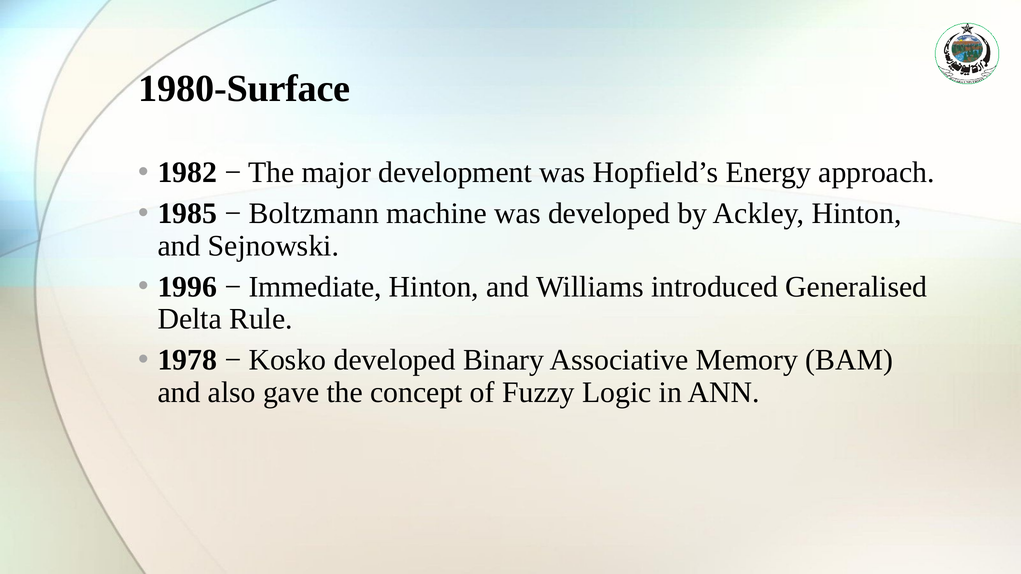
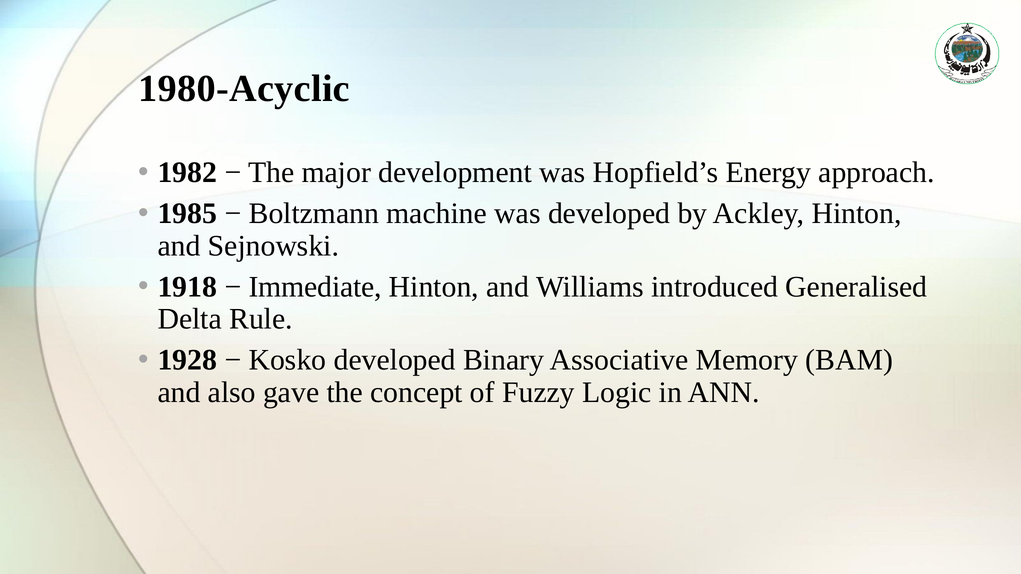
1980-Surface: 1980-Surface -> 1980-Acyclic (244, 89)
1996: 1996 -> 1918 (187, 287)
1978: 1978 -> 1928 (187, 360)
